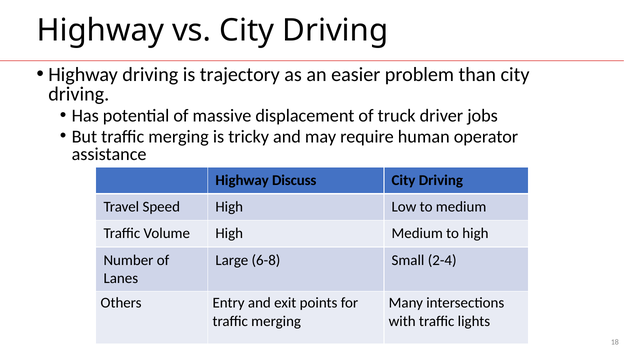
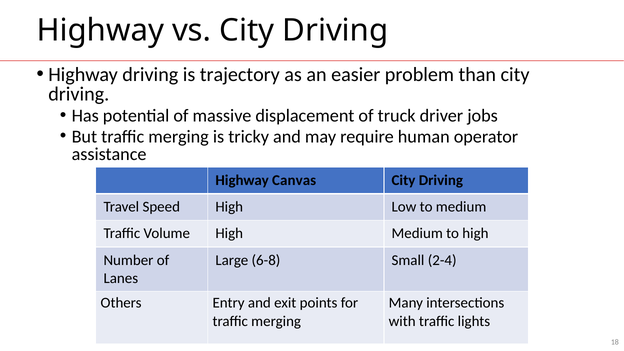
Discuss: Discuss -> Canvas (294, 180)
